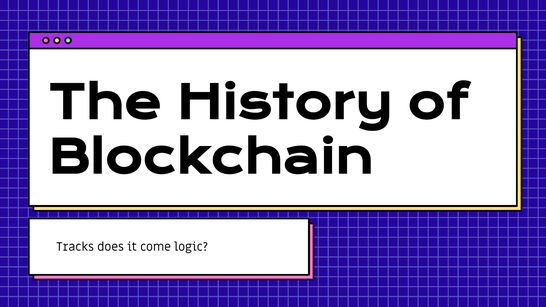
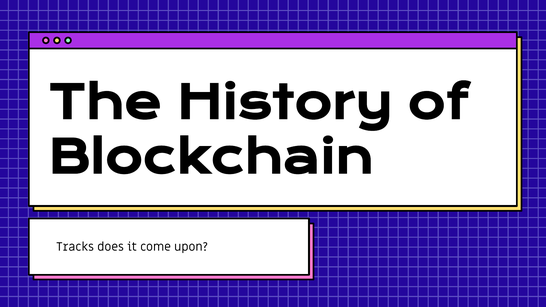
logic: logic -> upon (191, 247)
